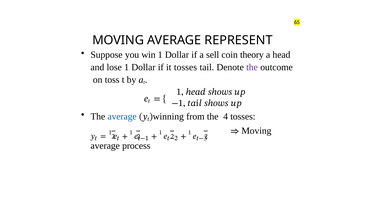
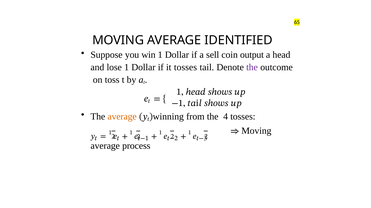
REPRESENT: REPRESENT -> IDENTIFIED (239, 40)
theory: theory -> output (252, 55)
average colour: blue -> orange (122, 117)
